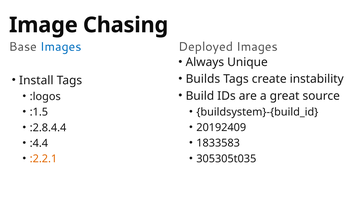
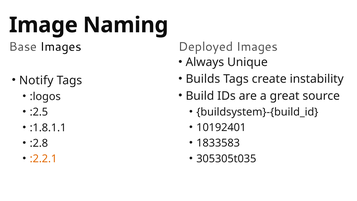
Chasing: Chasing -> Naming (126, 25)
Images colour: blue -> black (61, 47)
Install: Install -> Notify (36, 80)
:1.5: :1.5 -> :2.5 (39, 112)
20192409: 20192409 -> 10192401 (221, 127)
:2.8.4.4: :2.8.4.4 -> :1.8.1.1 (48, 128)
:4.4: :4.4 -> :2.8 (39, 143)
